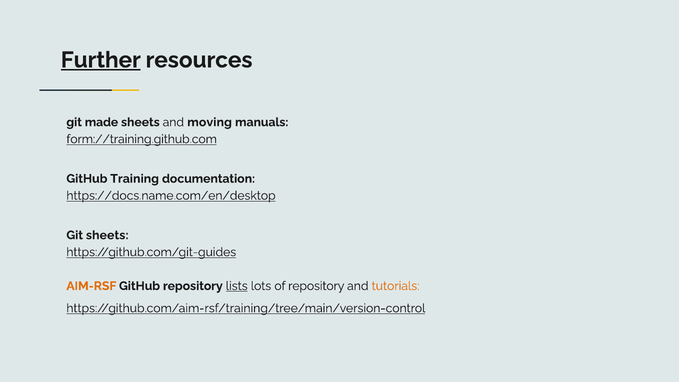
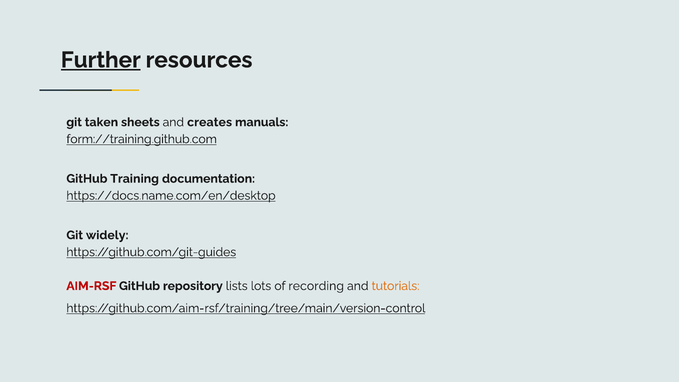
made: made -> taken (101, 122)
moving: moving -> creates (210, 122)
Git sheets: sheets -> widely (107, 235)
AIM-RSF colour: orange -> red (91, 286)
lists underline: present -> none (237, 286)
of repository: repository -> recording (316, 286)
